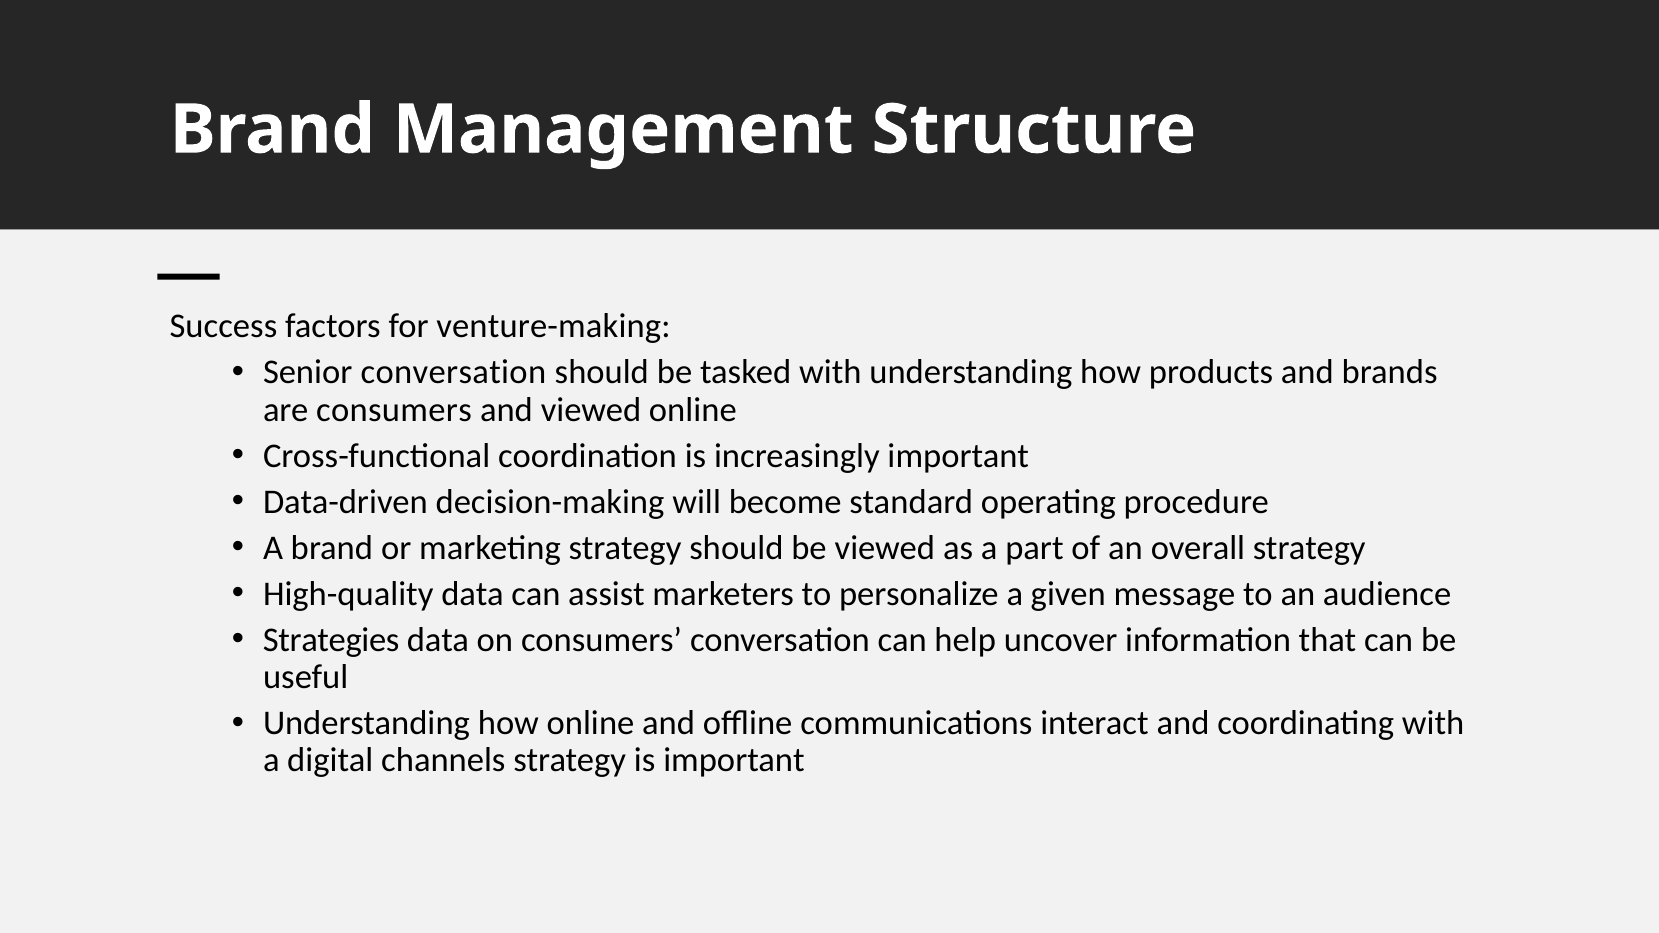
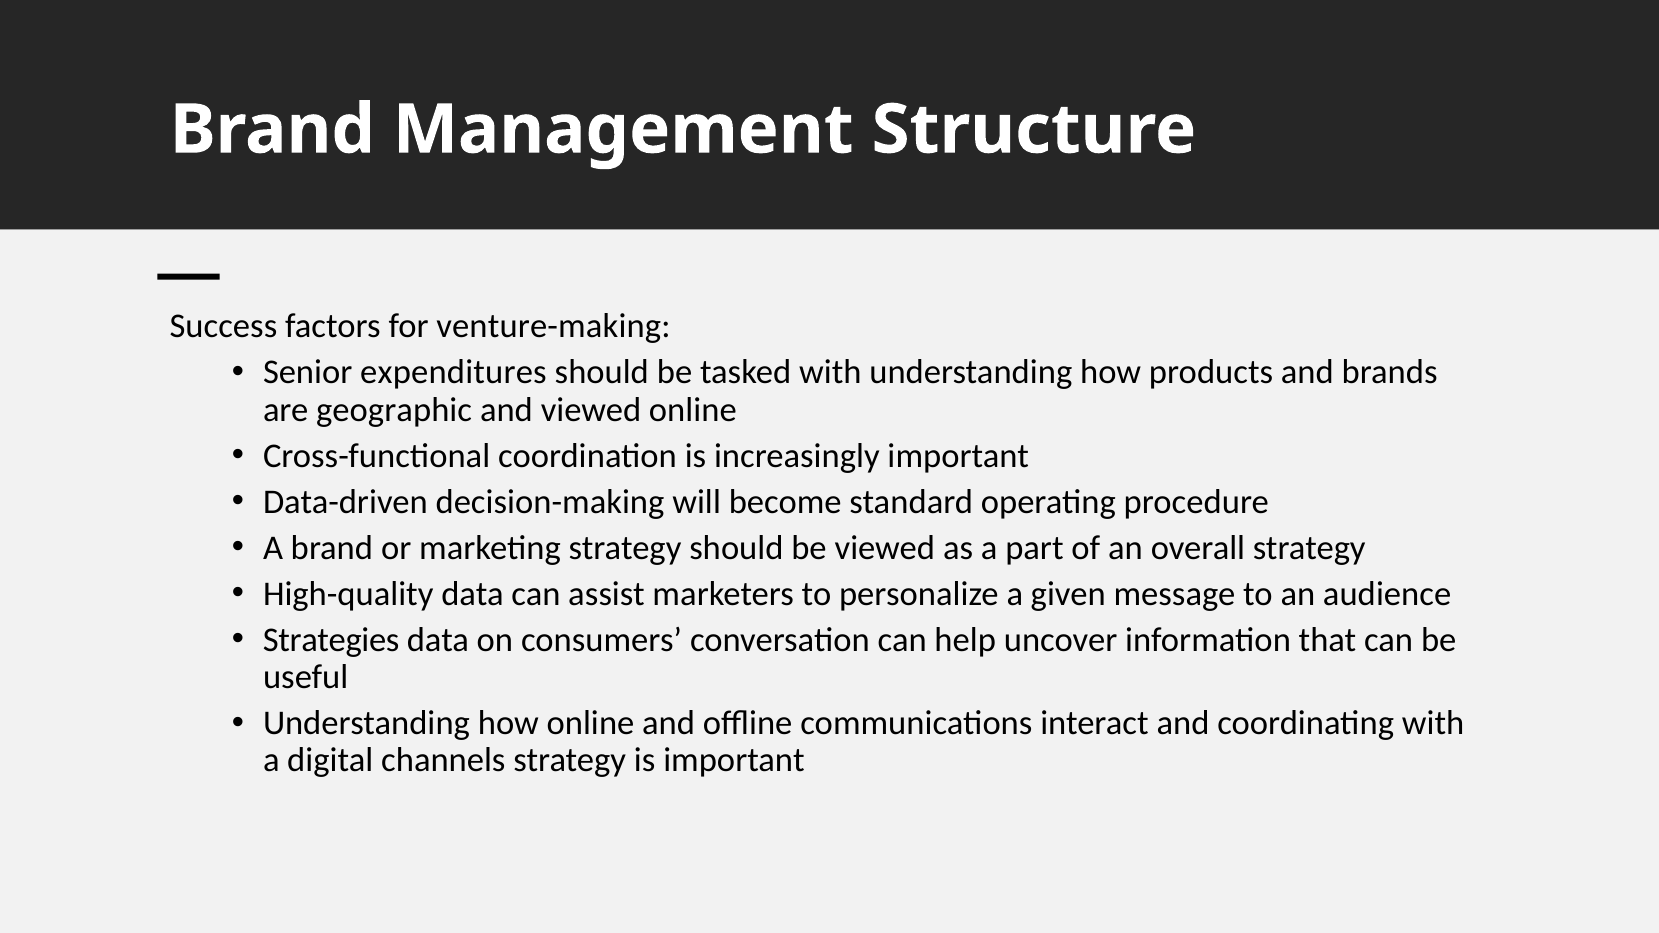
Senior conversation: conversation -> expenditures (453, 372)
are consumers: consumers -> geographic (394, 410)
